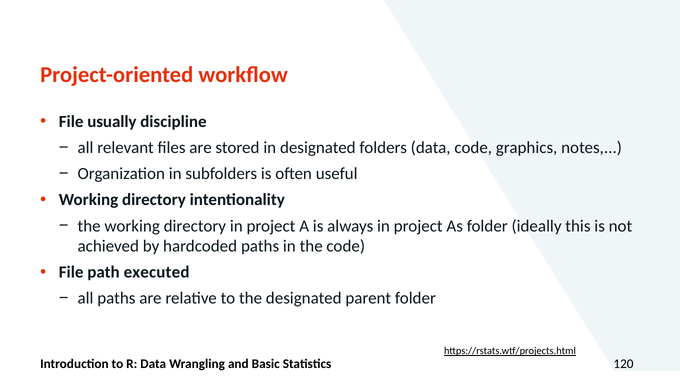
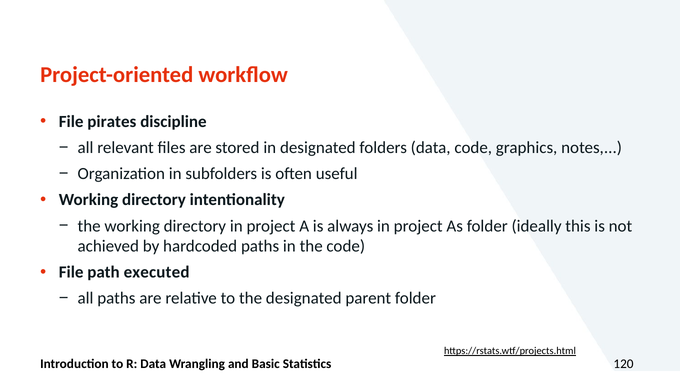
usually: usually -> pirates (112, 122)
